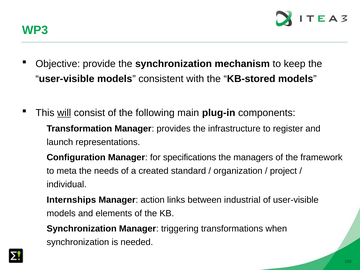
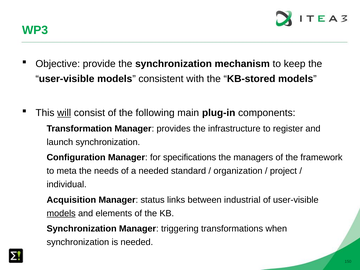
launch representations: representations -> synchronization (108, 142)
a created: created -> needed (154, 171)
Internships: Internships -> Acquisition (71, 200)
action: action -> status (153, 200)
models underline: none -> present (61, 213)
